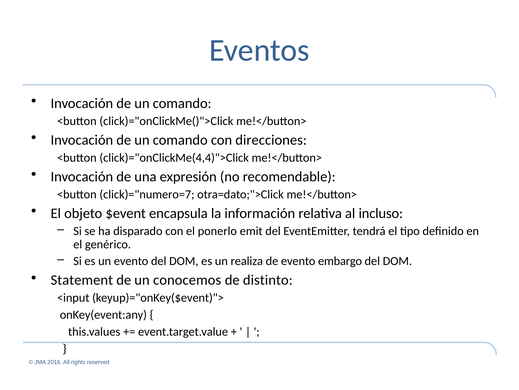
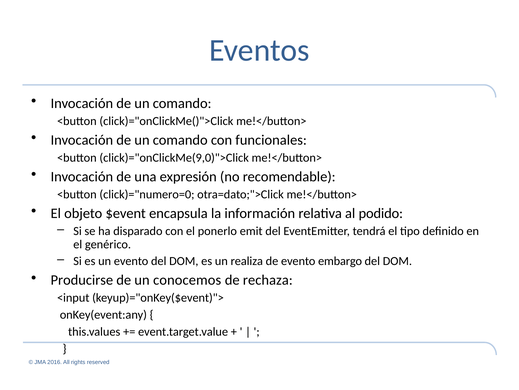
direcciones: direcciones -> funcionales (271, 140)
click)="onClickMe(4,4)">Click: click)="onClickMe(4,4)">Click -> click)="onClickMe(9,0)">Click (174, 157)
click)="numero=7: click)="numero=7 -> click)="numero=0 (147, 194)
incluso: incluso -> podido (381, 213)
Statement: Statement -> Producirse (82, 280)
distinto: distinto -> rechaza (268, 280)
